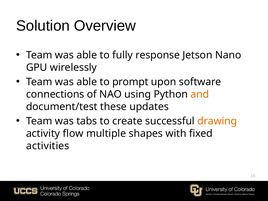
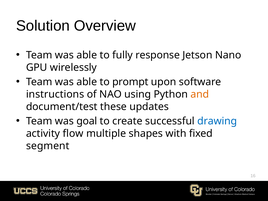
connections: connections -> instructions (55, 94)
tabs: tabs -> goal (87, 121)
drawing colour: orange -> blue (217, 121)
activities: activities -> segment (48, 146)
